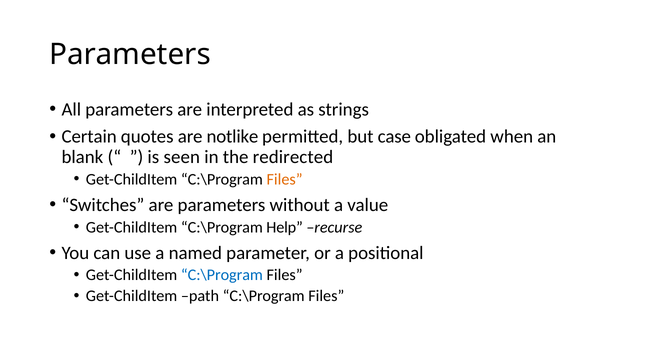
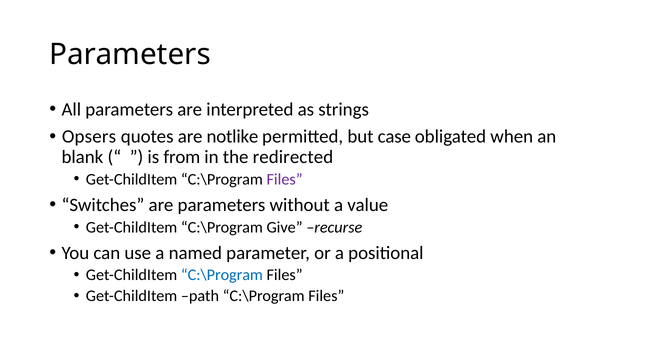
Certain: Certain -> Opsers (89, 137)
seen: seen -> from (182, 157)
Files colour: orange -> purple (285, 179)
Help: Help -> Give (285, 228)
